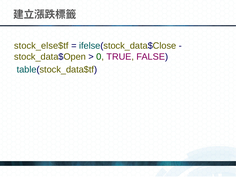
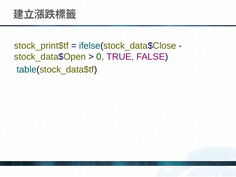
stock_else$tf: stock_else$tf -> stock_print$tf (41, 46)
